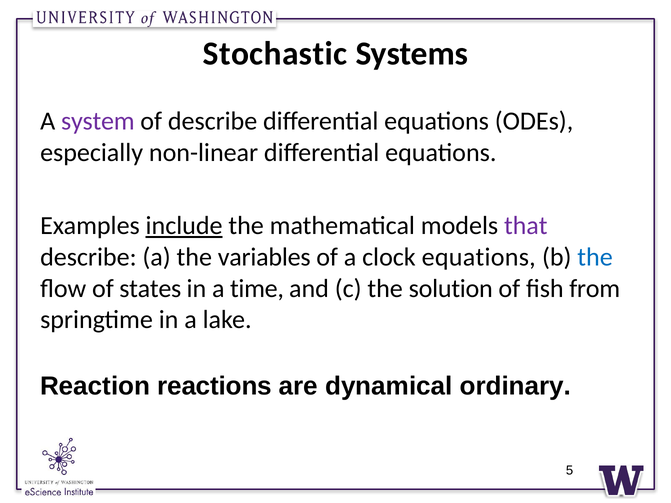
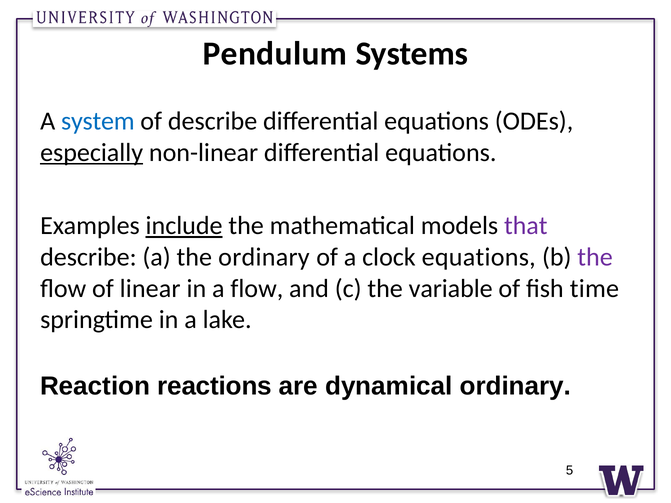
Stochastic: Stochastic -> Pendulum (275, 54)
system colour: purple -> blue (98, 121)
especially underline: none -> present (92, 153)
the variables: variables -> ordinary (264, 257)
the colour: blue -> purple (595, 257)
states: states -> linear (150, 289)
a time: time -> flow (257, 289)
solution: solution -> variable (451, 289)
from: from -> time (594, 289)
